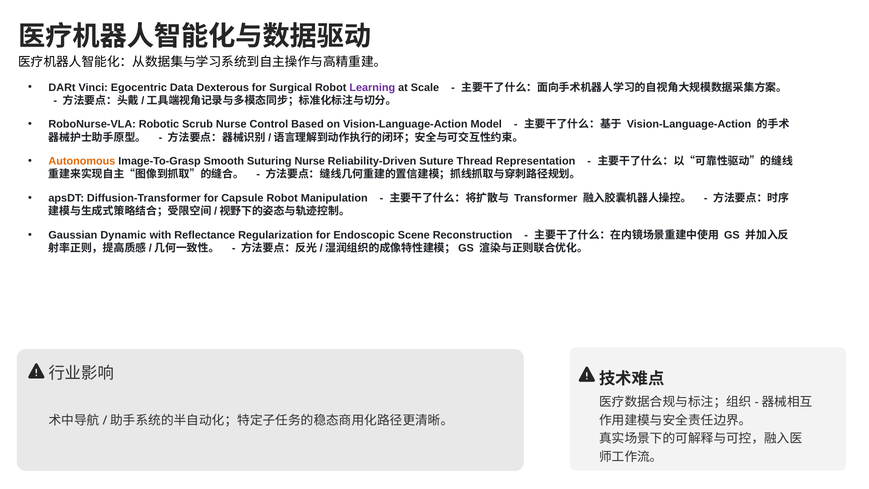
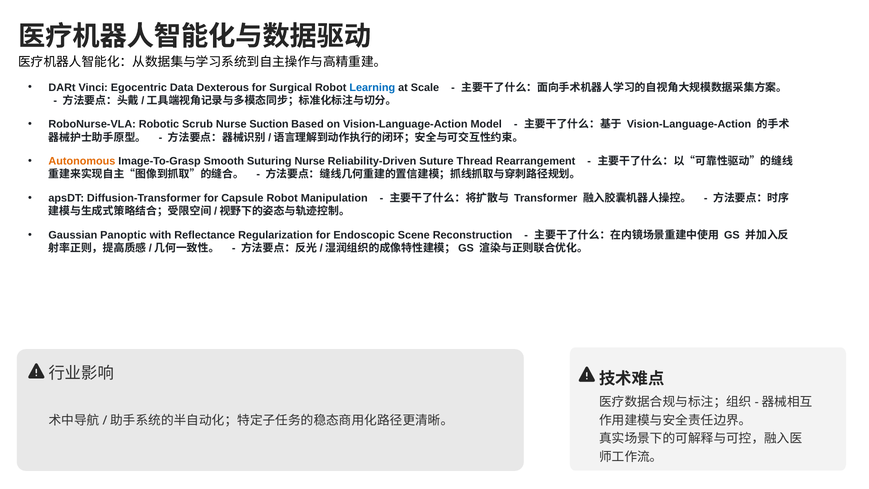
Learning colour: purple -> blue (372, 87)
Control: Control -> Suction (269, 124)
Representation: Representation -> Rearrangement (536, 161)
Dynamic: Dynamic -> Panoptic (123, 235)
